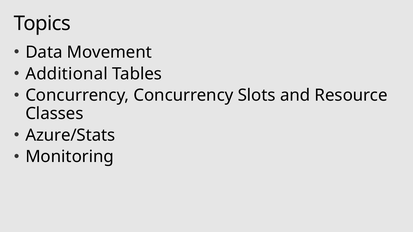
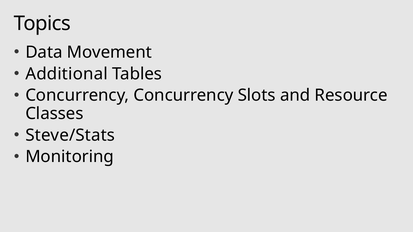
Azure/Stats: Azure/Stats -> Steve/Stats (70, 135)
